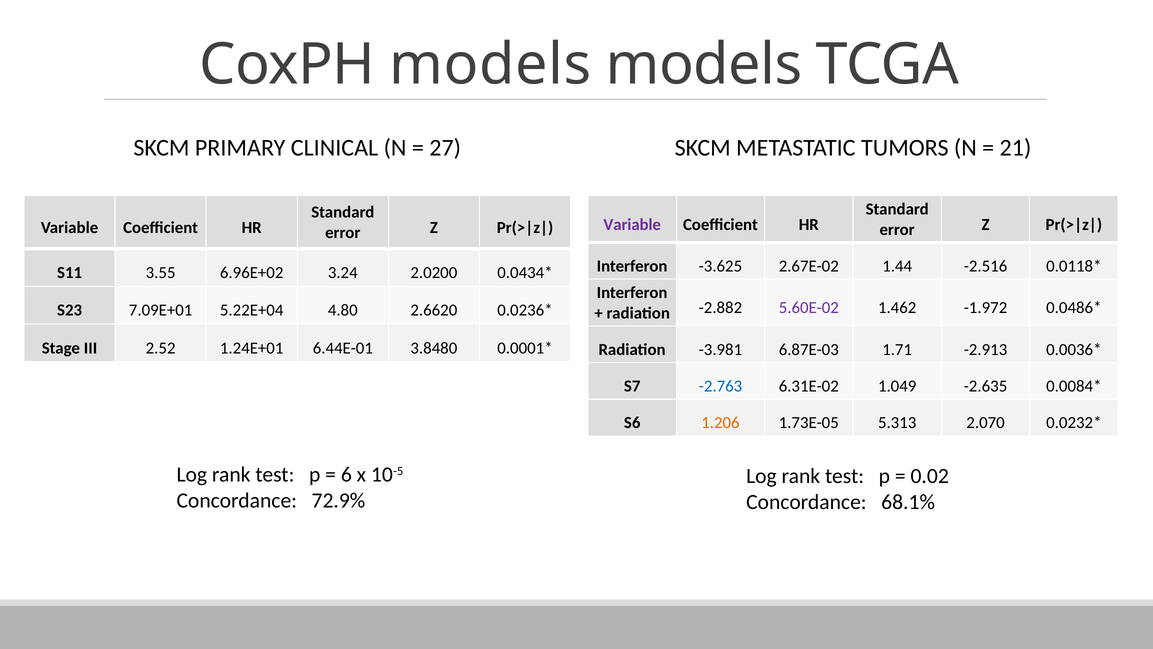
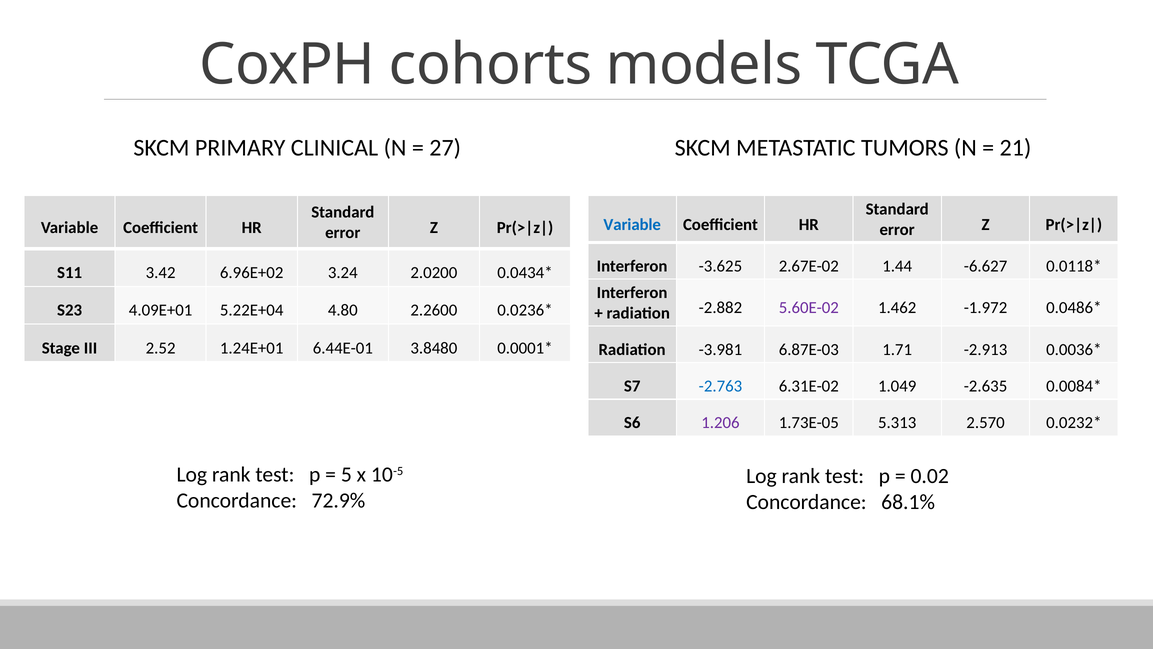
CoxPH models: models -> cohorts (491, 65)
Variable colour: purple -> blue (632, 224)
-2.516: -2.516 -> -6.627 (986, 266)
3.55: 3.55 -> 3.42 (161, 273)
7.09E+01: 7.09E+01 -> 4.09E+01 (161, 310)
2.6620: 2.6620 -> 2.2600 (434, 310)
1.206 colour: orange -> purple (720, 423)
2.070: 2.070 -> 2.570 (986, 423)
6: 6 -> 5 (346, 474)
